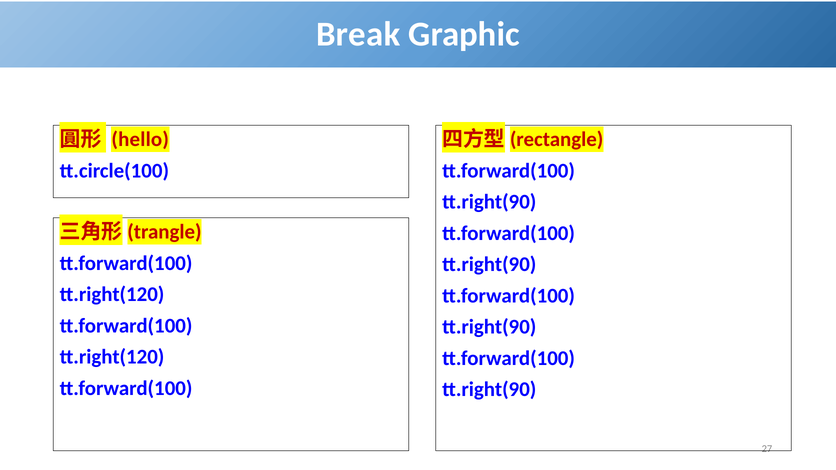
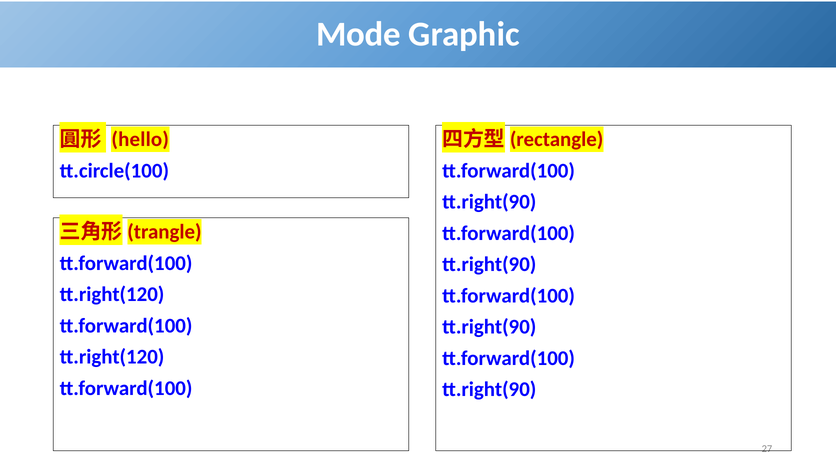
Break: Break -> Mode (358, 34)
